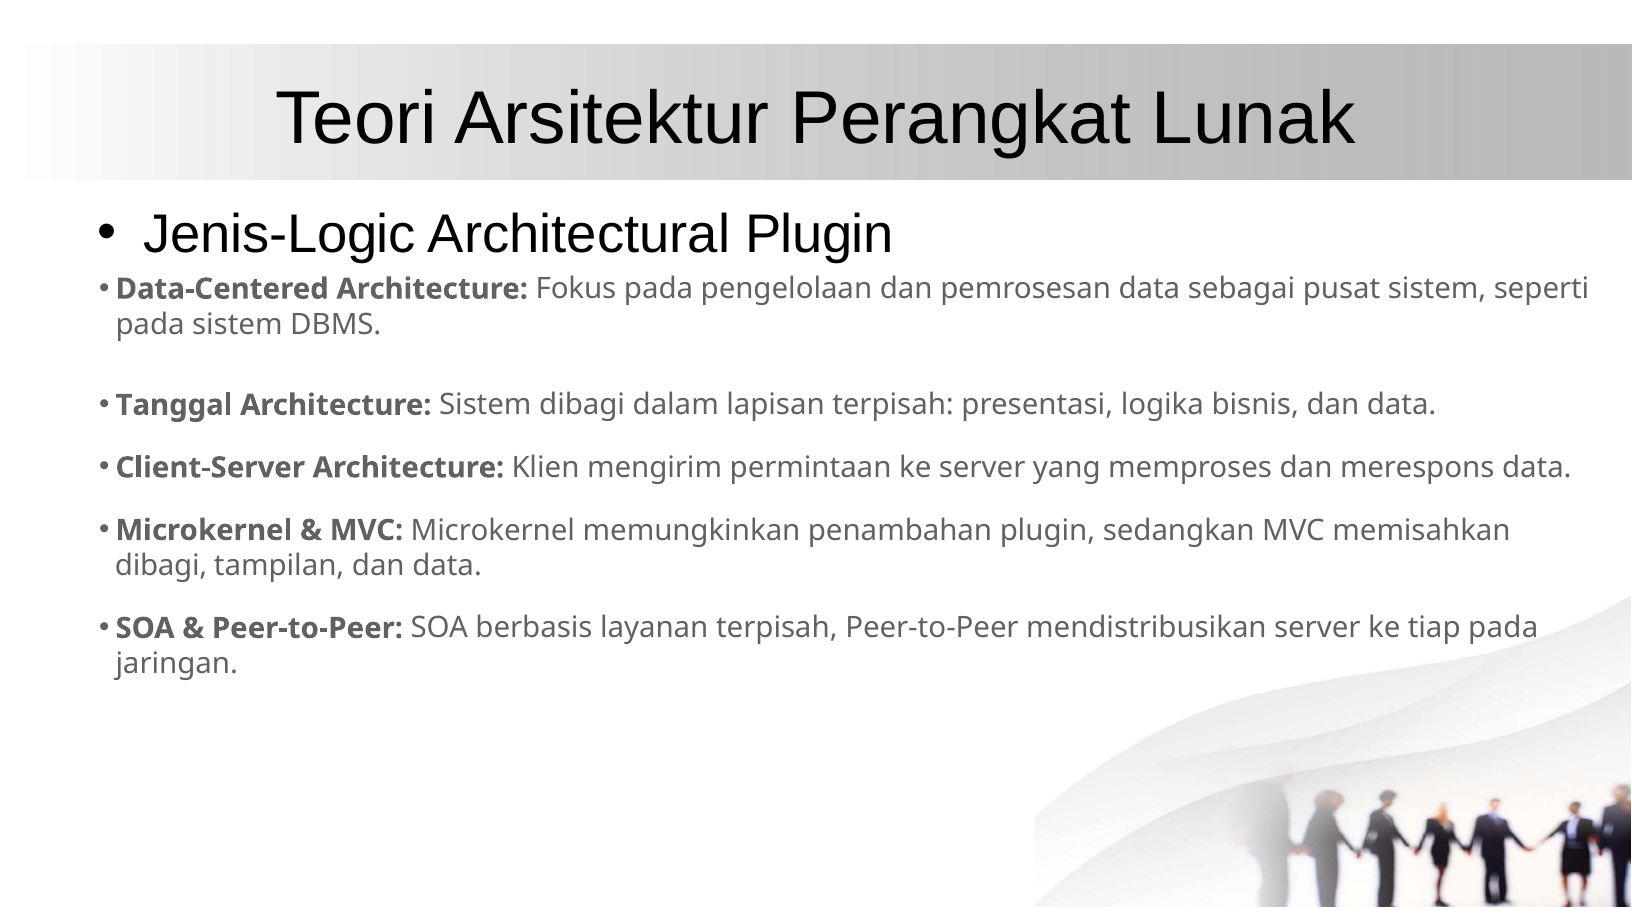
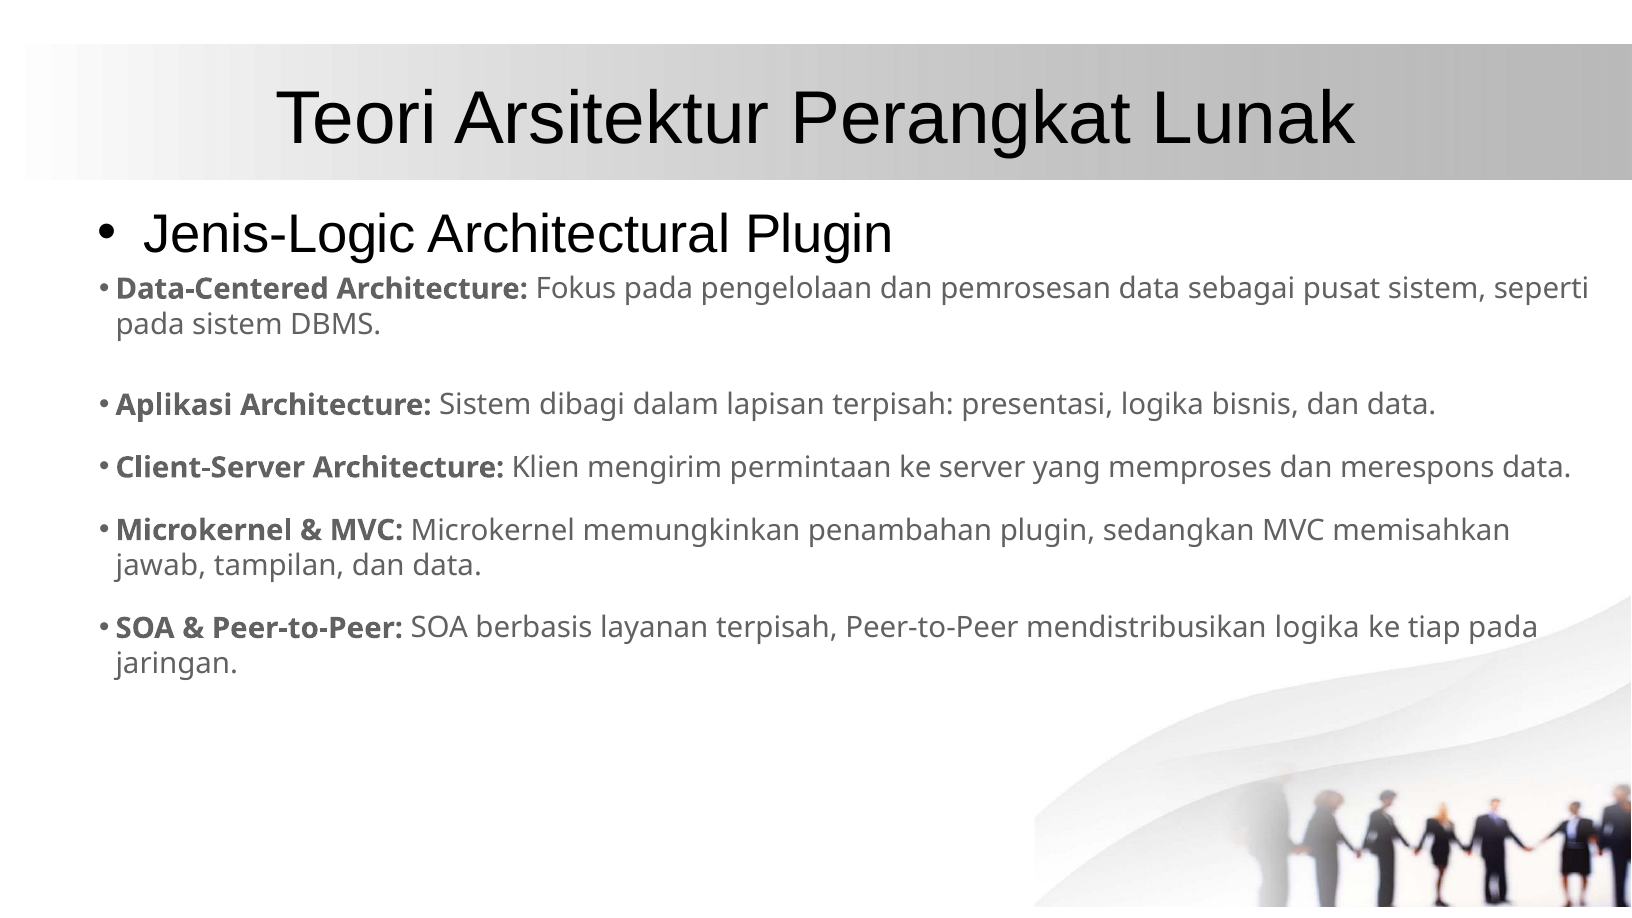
Tanggal: Tanggal -> Aplikasi (174, 405)
dibagi: dibagi -> jawab (161, 566)
mendistribusikan server: server -> logika (1317, 628)
